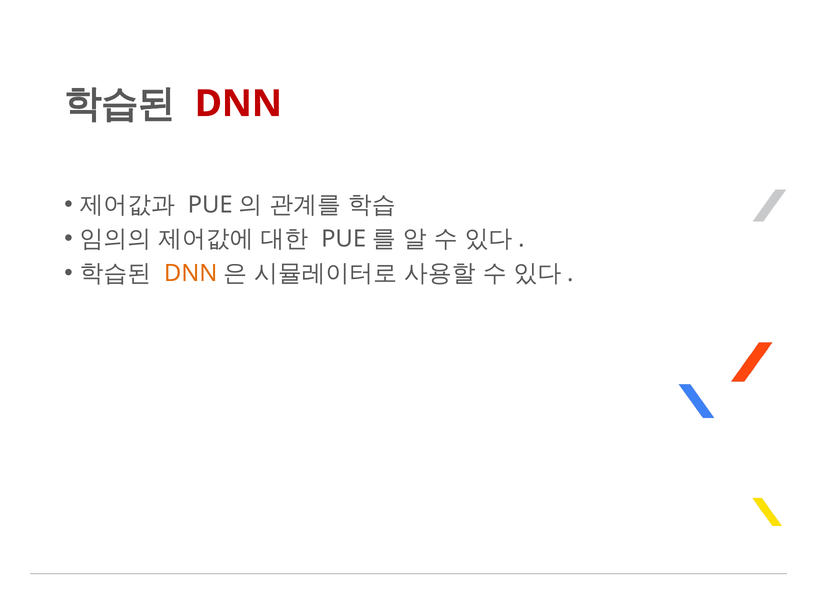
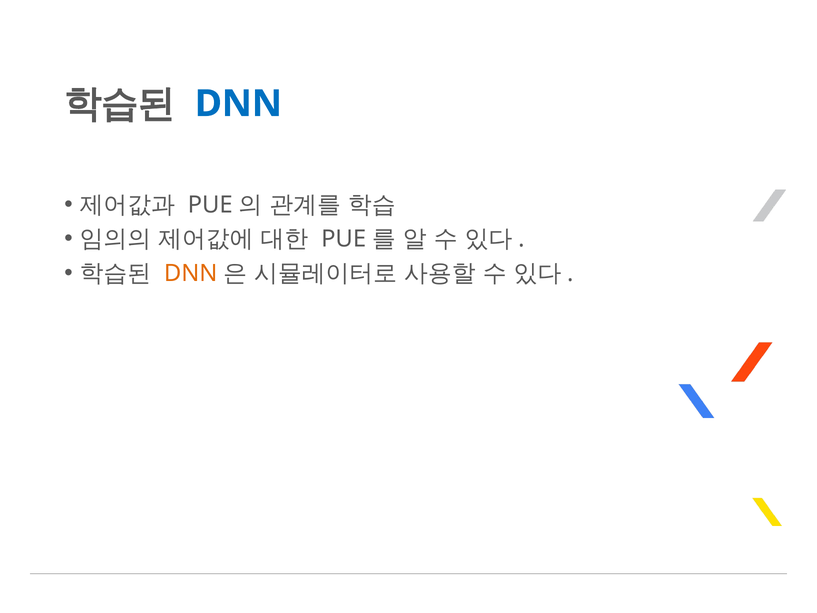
DNN colour: red -> blue (238, 104)
